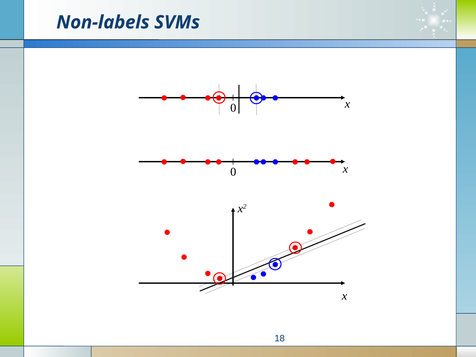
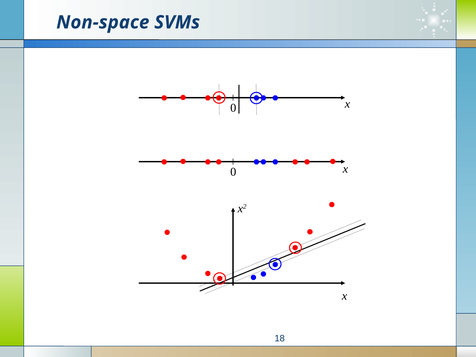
Non-labels: Non-labels -> Non-space (103, 22)
